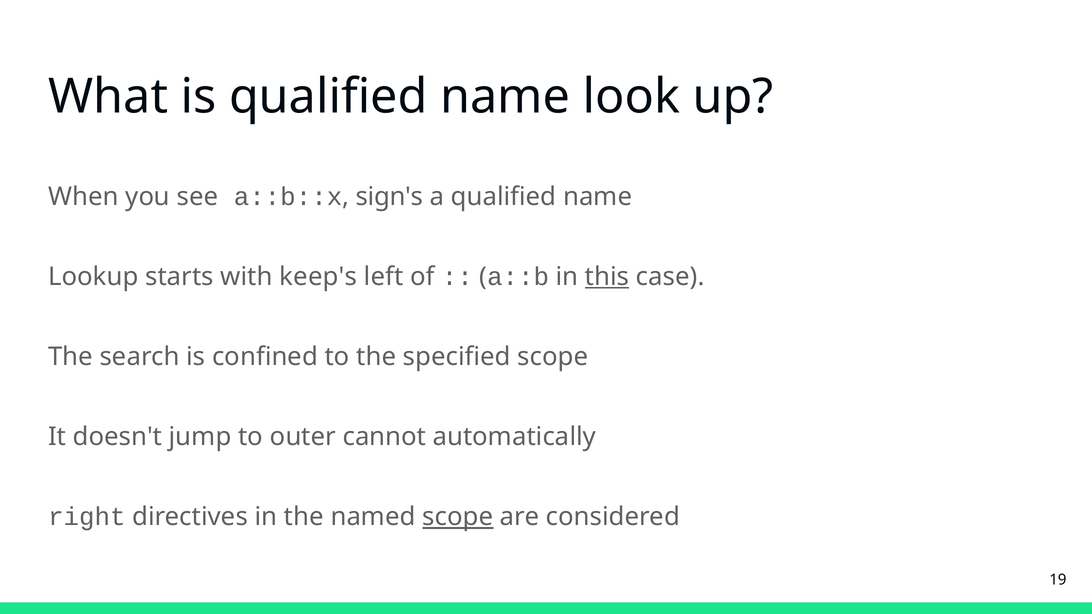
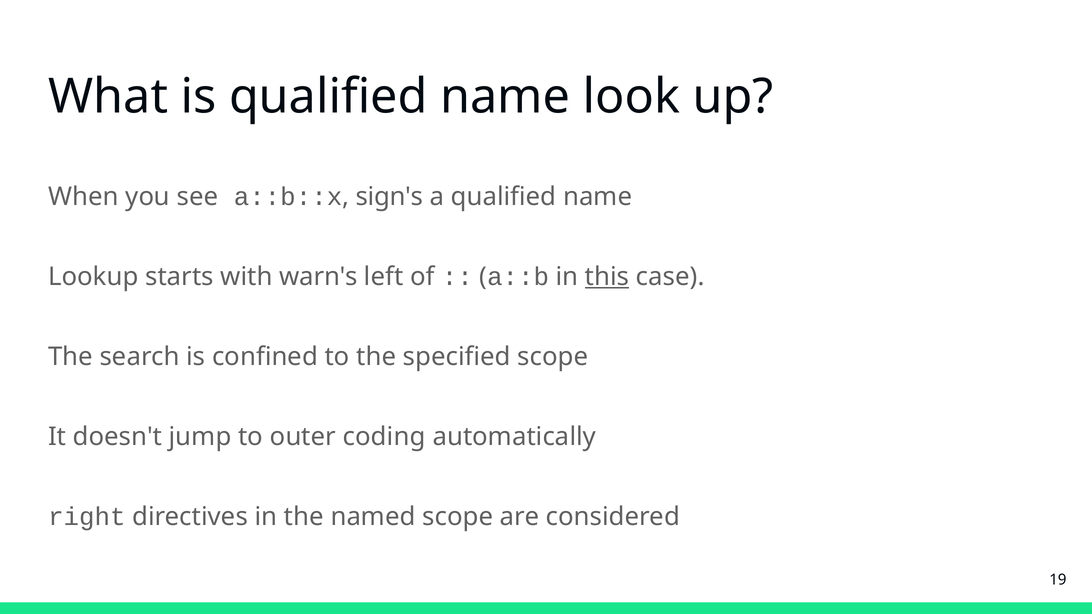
keep's: keep's -> warn's (319, 277)
cannot: cannot -> coding (384, 437)
scope underline: present -> none (458, 517)
